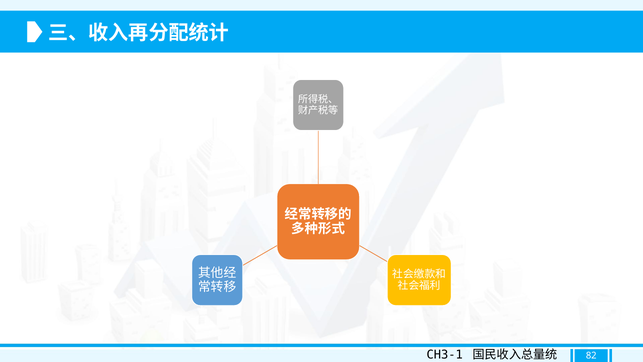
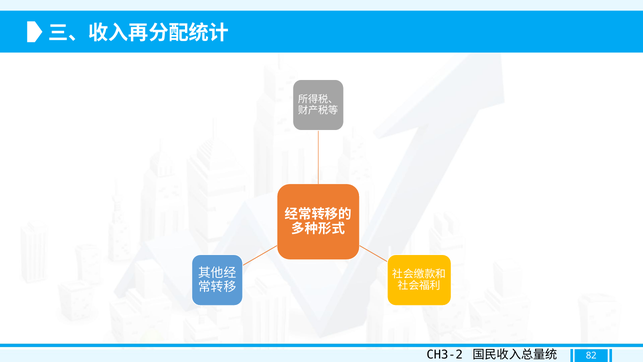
CH3-1: CH3-1 -> CH3-2 (445, 354)
